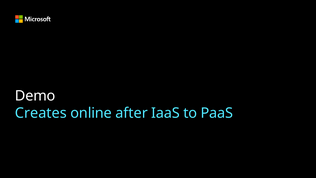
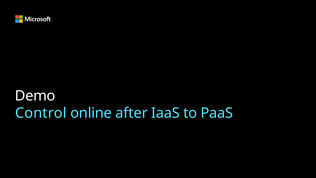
Creates: Creates -> Control (41, 113)
